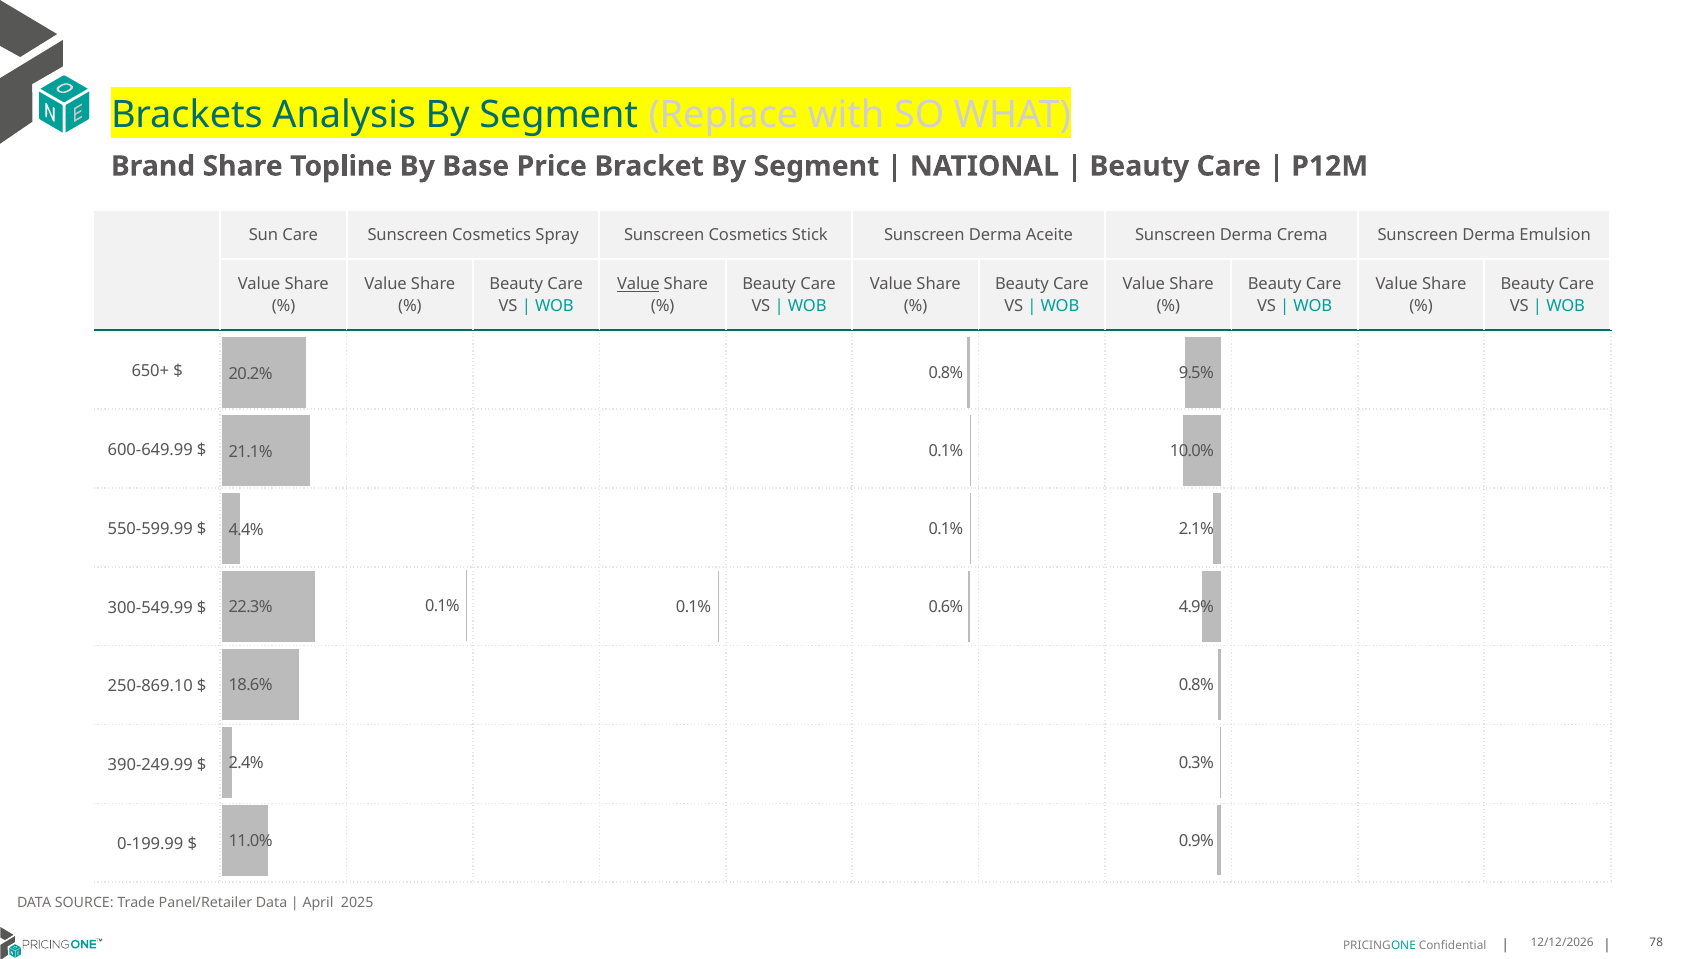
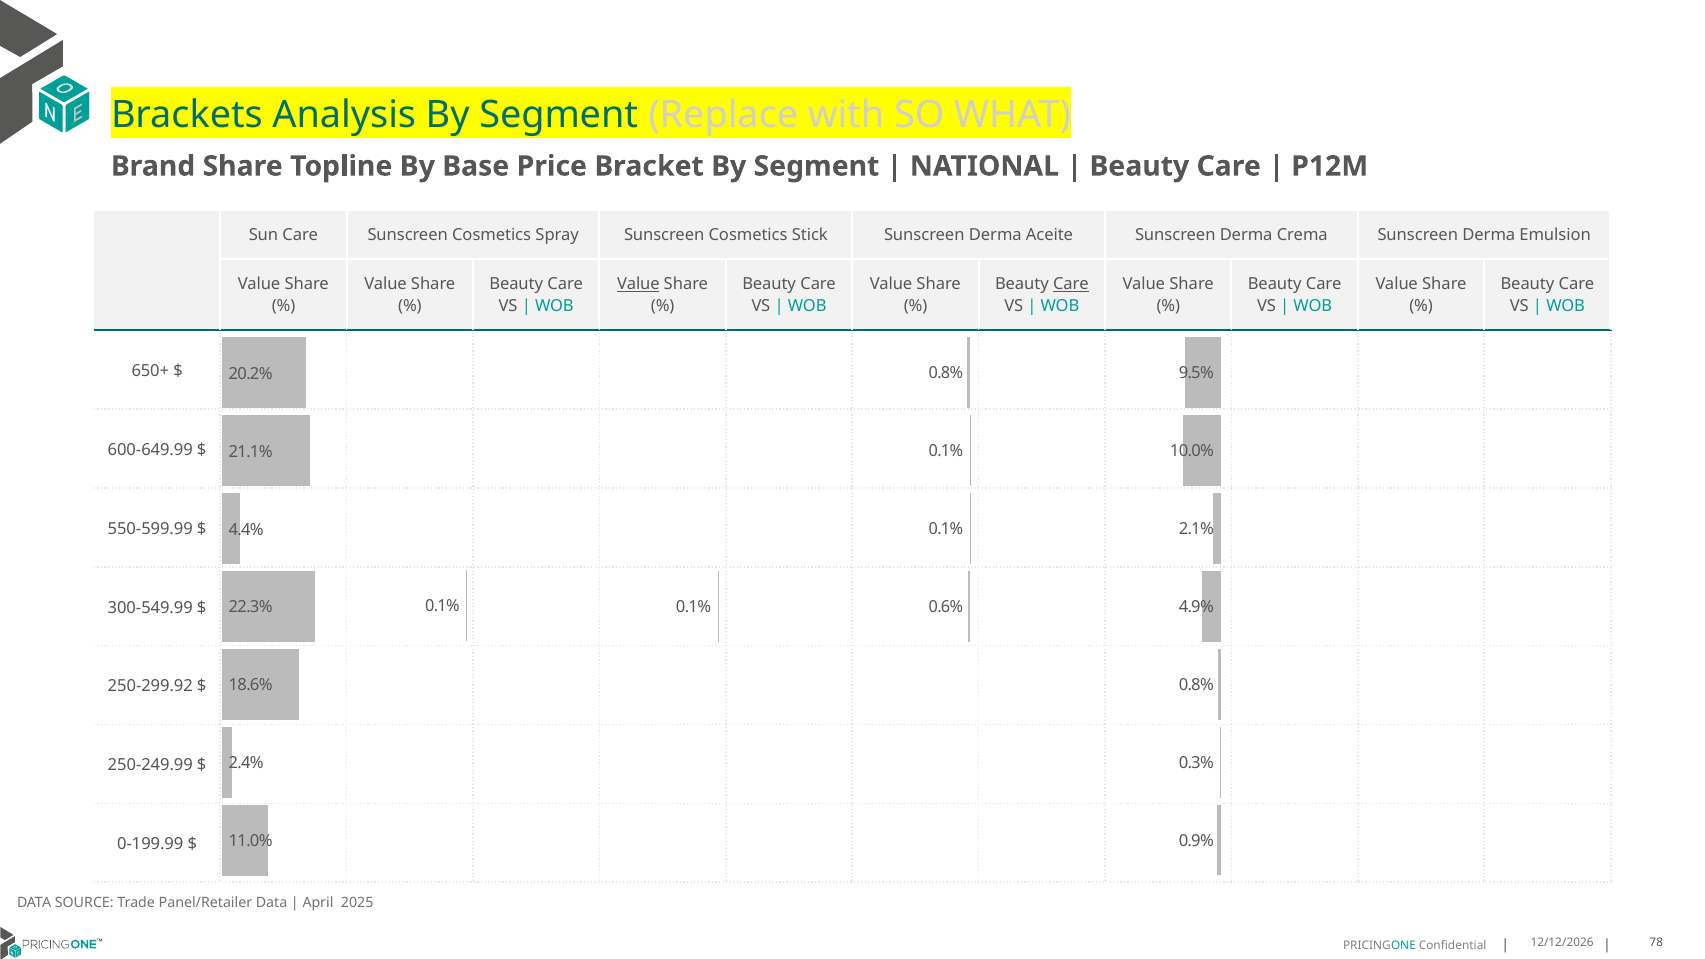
Care underline: none -> present (1071, 284)
250-869.10: 250-869.10 -> 250-299.92 (150, 686)
390-249.99: 390-249.99 -> 250-249.99 (150, 765)
